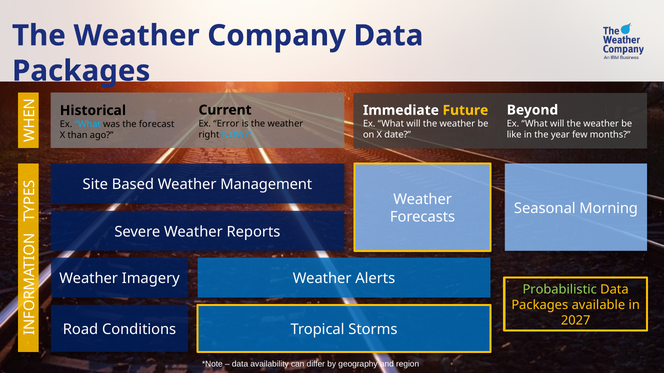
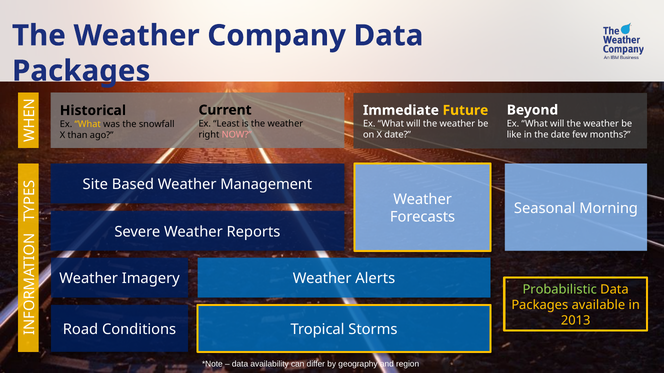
Error: Error -> Least (226, 124)
What colour: light blue -> yellow (88, 124)
forecast: forecast -> snowfall (157, 124)
NOW colour: light blue -> pink (237, 135)
the year: year -> date (560, 135)
2027: 2027 -> 2013 (576, 321)
